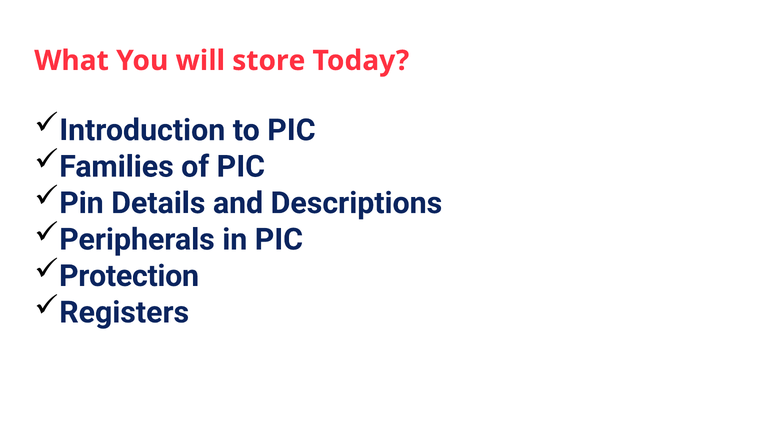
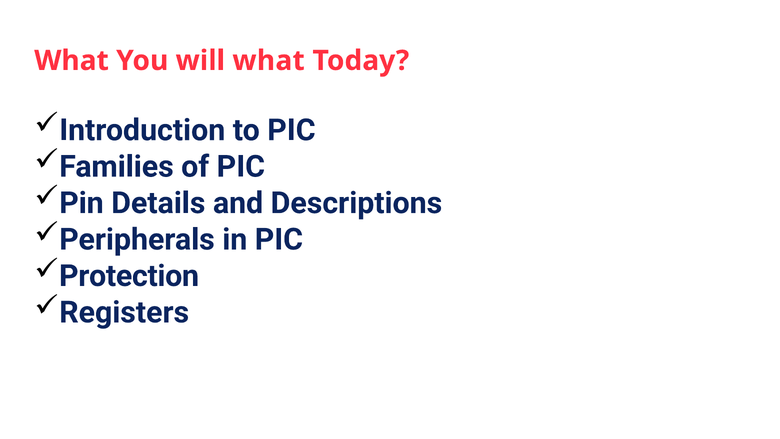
will store: store -> what (269, 61)
